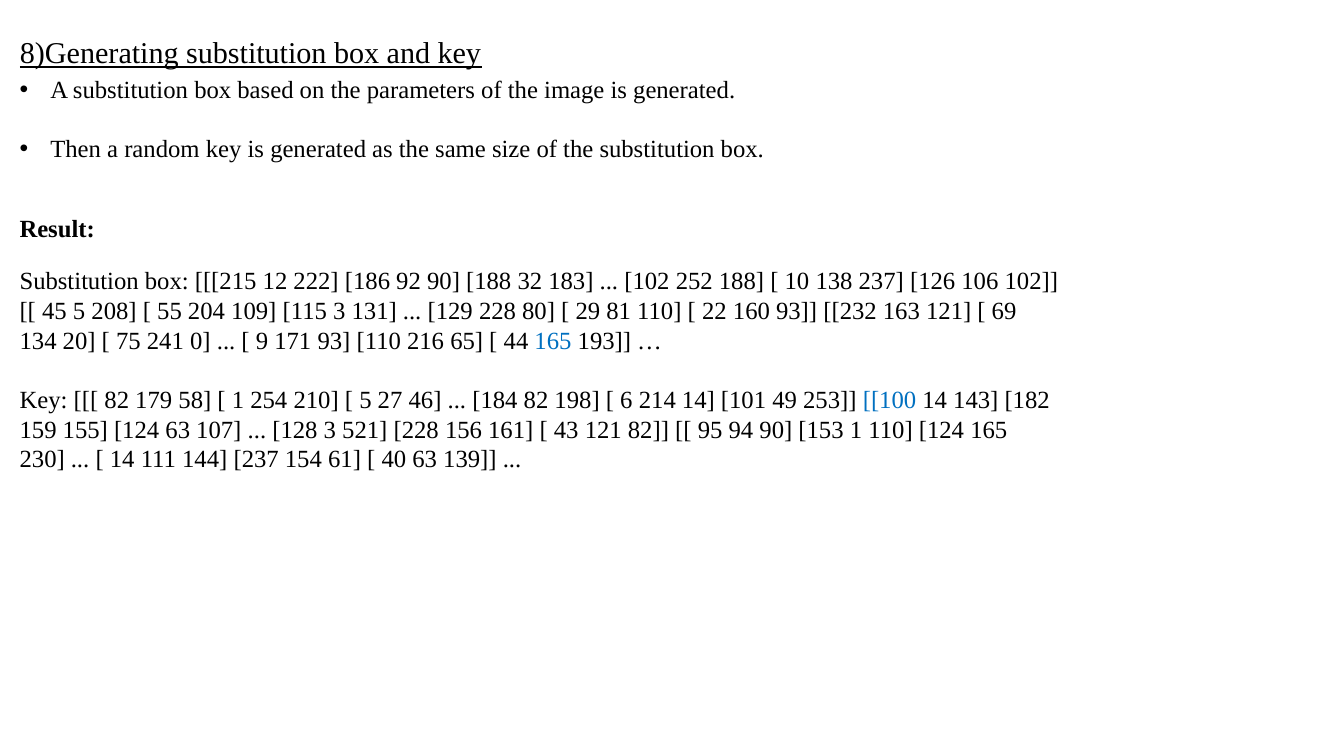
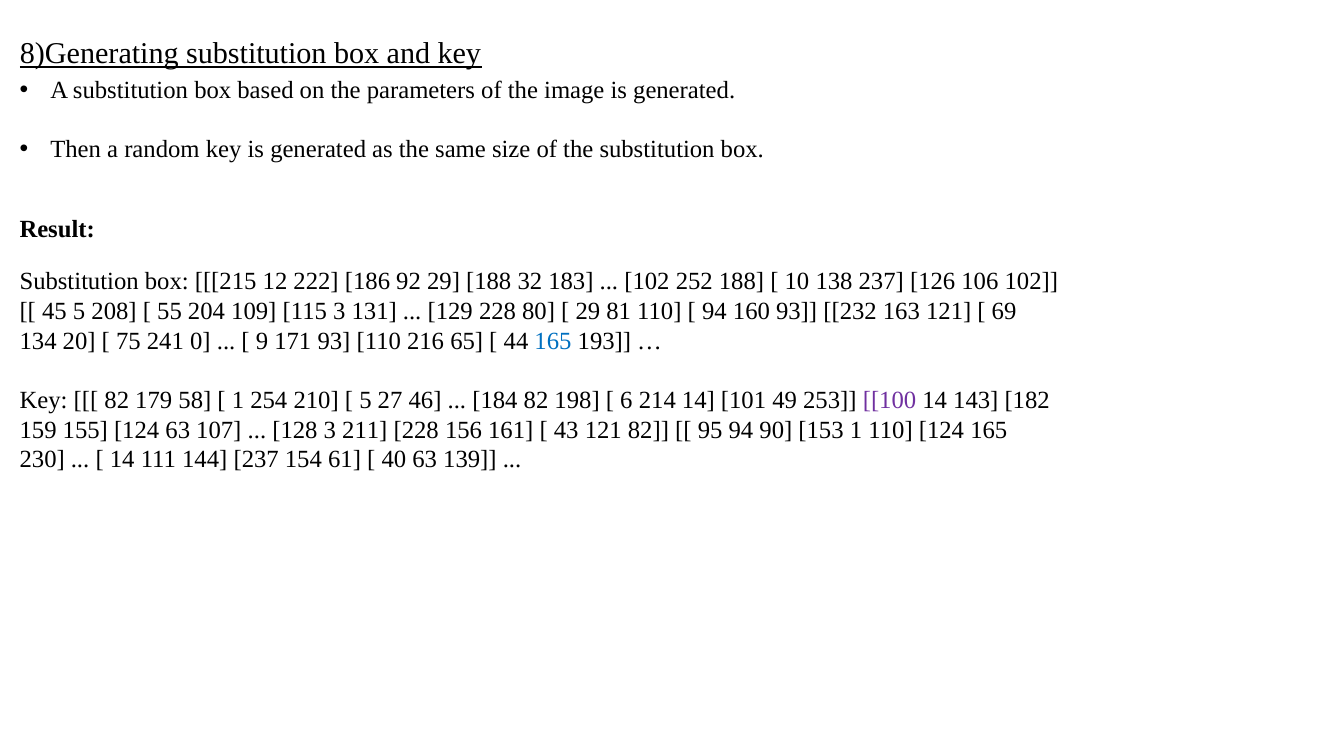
92 90: 90 -> 29 (444, 282)
22: 22 -> 94 (714, 311)
100 colour: blue -> purple (890, 400)
521: 521 -> 211 (365, 430)
